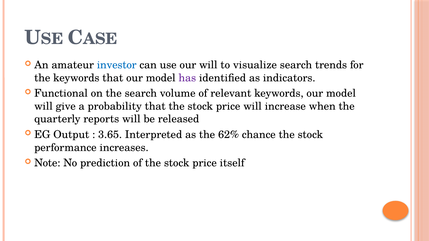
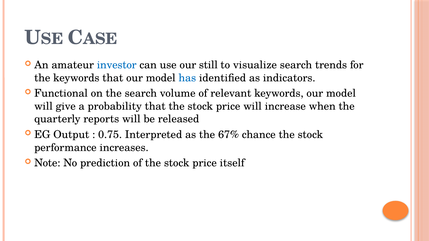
our will: will -> still (208, 65)
has colour: purple -> blue (187, 78)
3.65: 3.65 -> 0.75 (110, 135)
62%: 62% -> 67% (229, 135)
